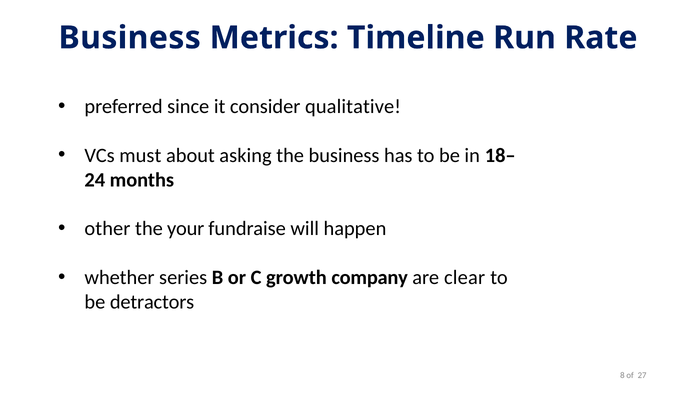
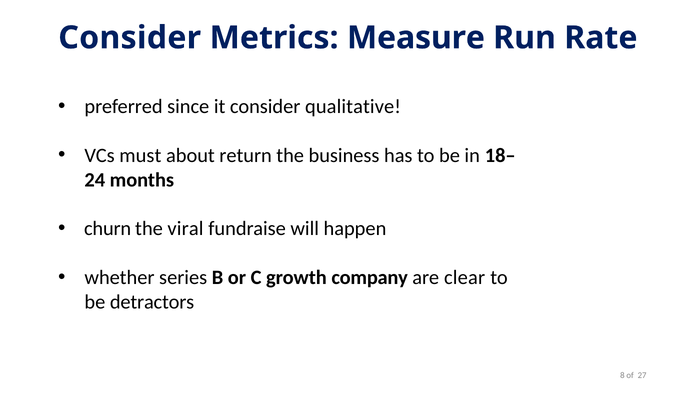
Business: Business -> Consider (130, 38)
Timeline: Timeline -> Measure (416, 38)
asking: asking -> return (246, 156)
other: other -> churn (108, 229)
your: your -> viral (185, 229)
